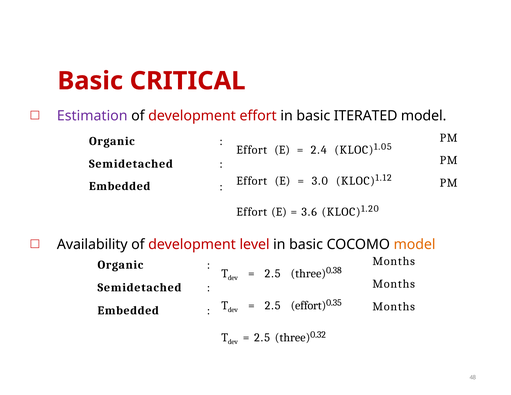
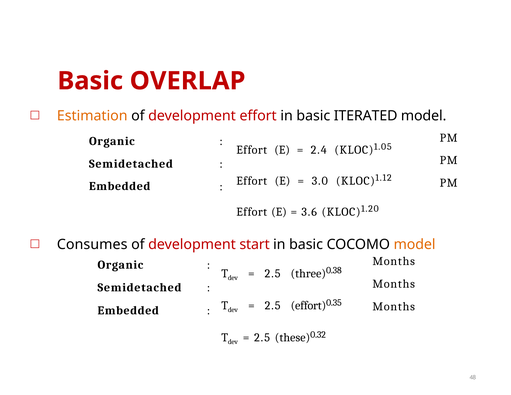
CRITICAL: CRITICAL -> OVERLAP (188, 81)
Estimation colour: purple -> orange (92, 116)
Availability: Availability -> Consumes (92, 244)
level: level -> start (255, 244)
three: three -> these (293, 338)
